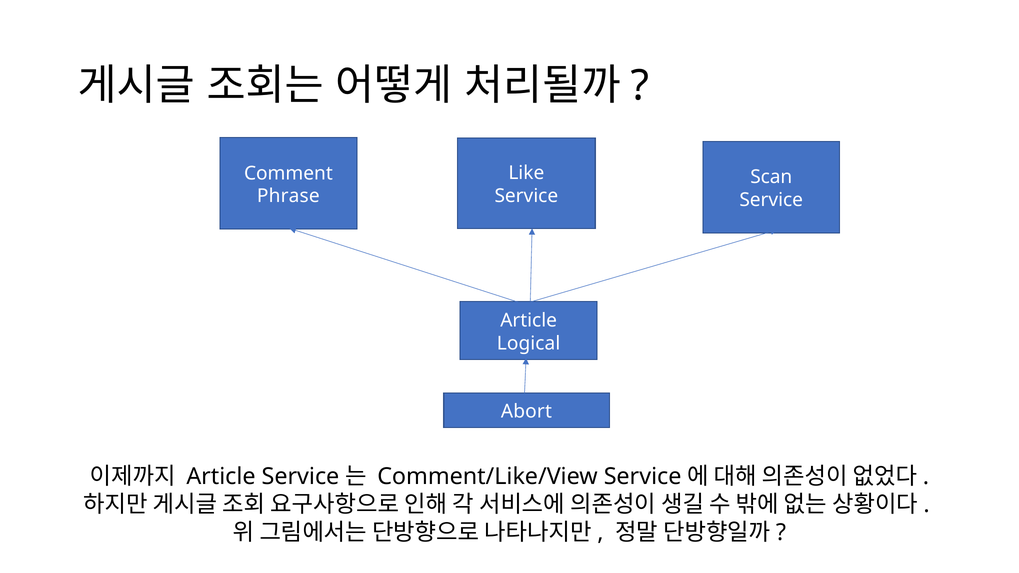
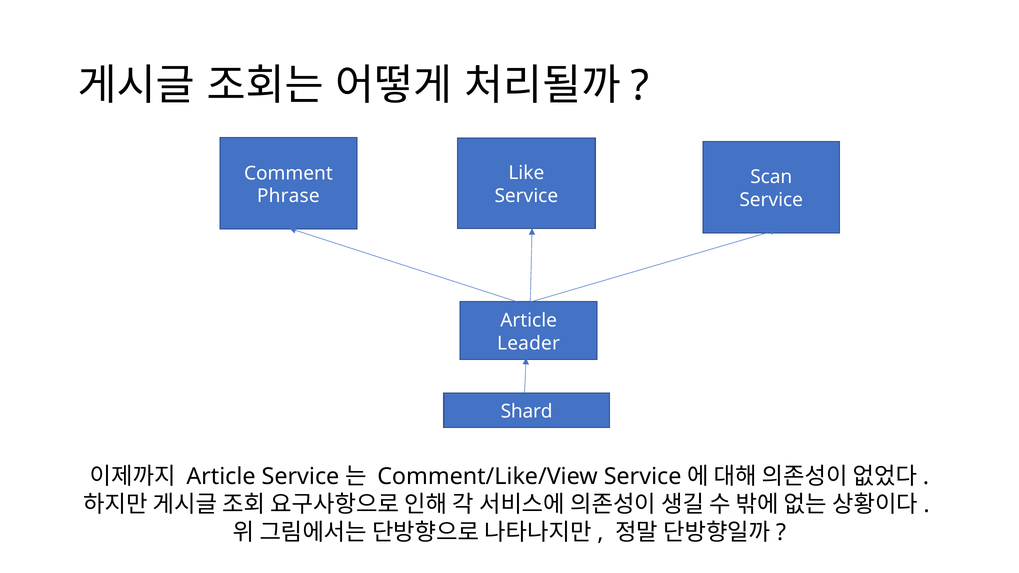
Logical: Logical -> Leader (529, 343)
Abort: Abort -> Shard (527, 412)
